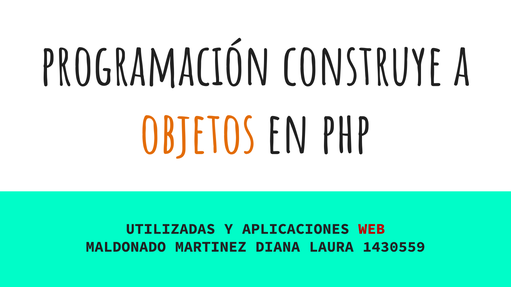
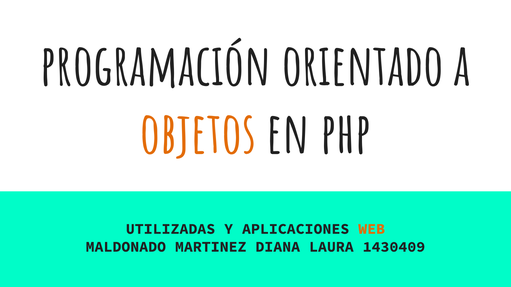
construye: construye -> orientado (363, 67)
WEB colour: red -> orange (372, 229)
1430559: 1430559 -> 1430409 (394, 247)
